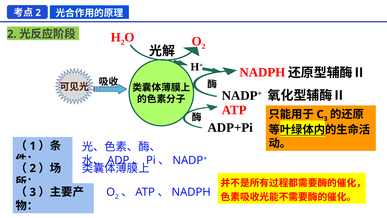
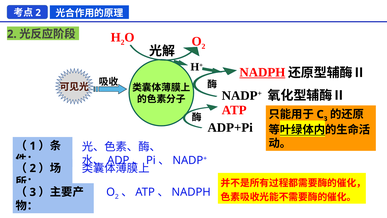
NADPH underline: none -> present (262, 72)
